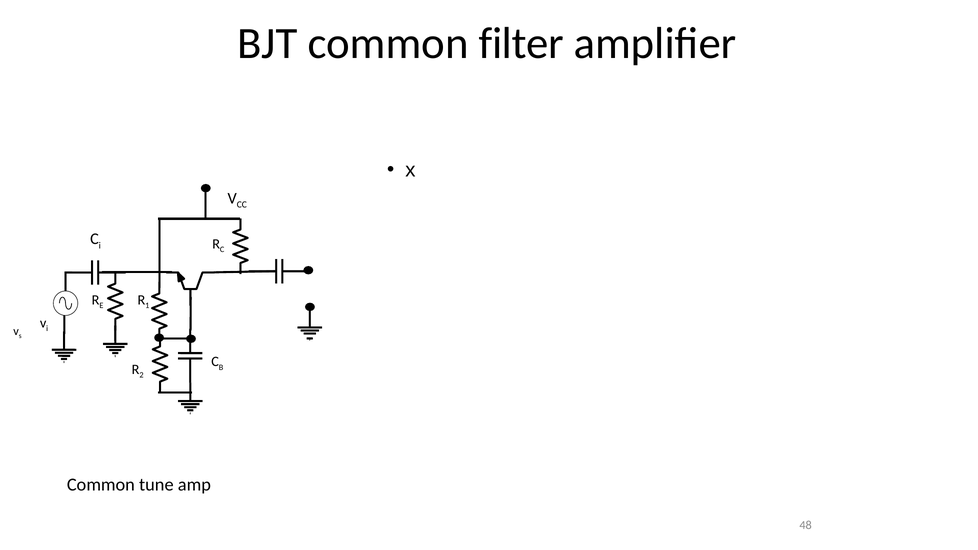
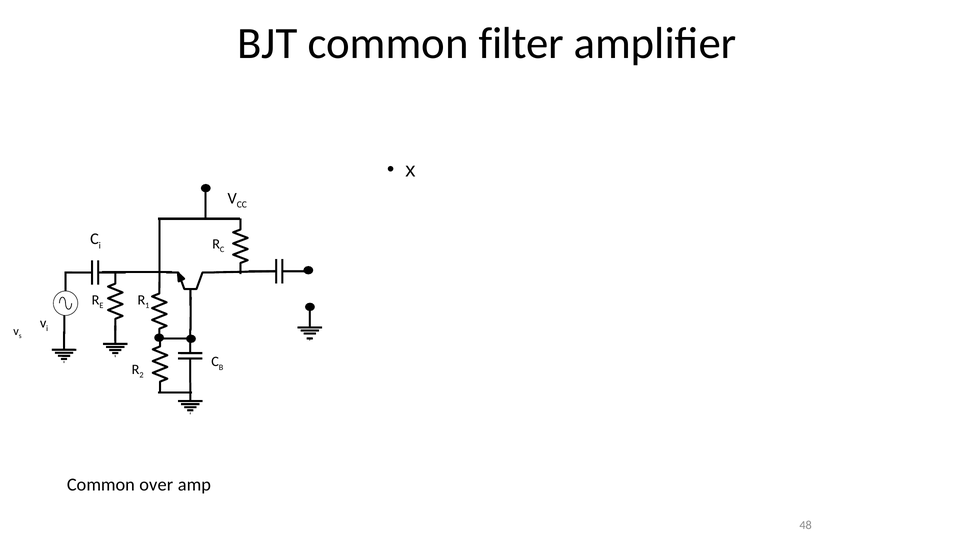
tune: tune -> over (156, 485)
